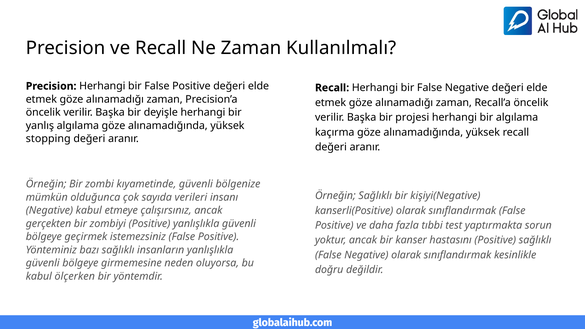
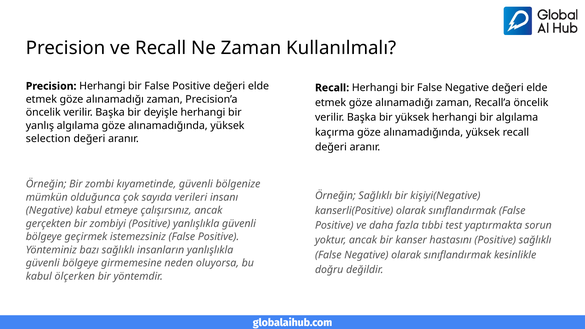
bir projesi: projesi -> yüksek (412, 117)
stopping: stopping -> selection (48, 139)
